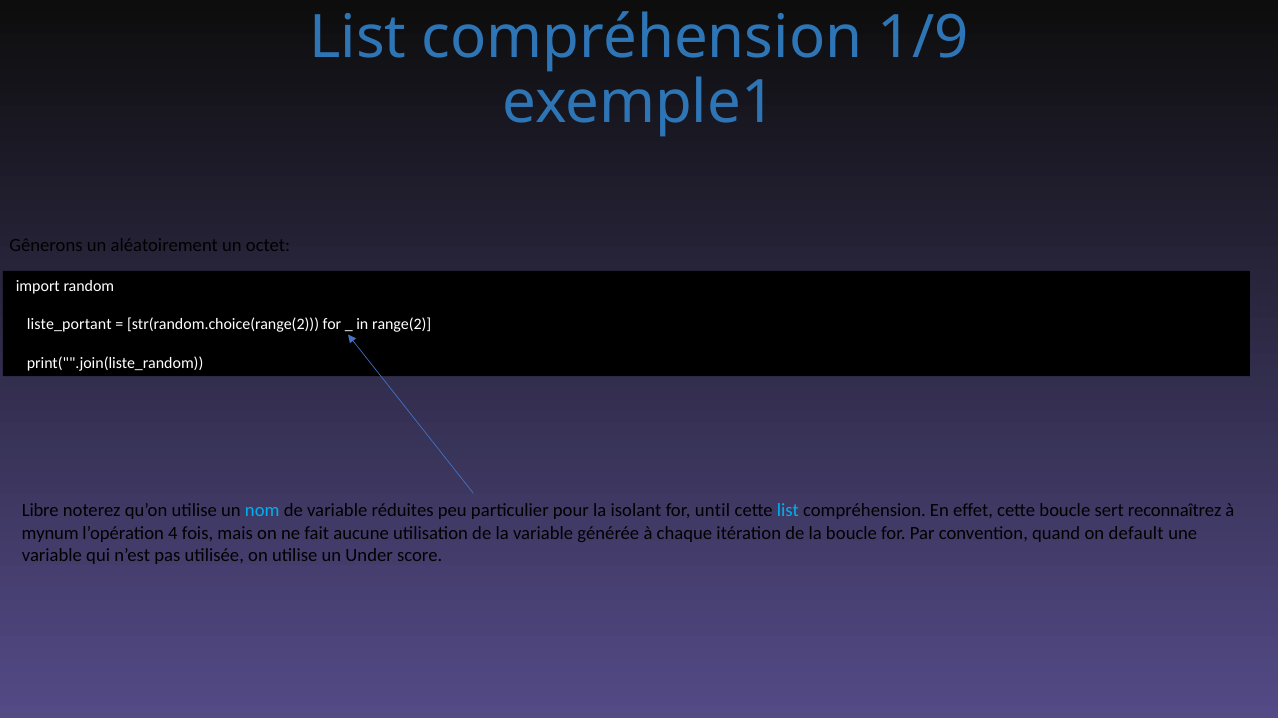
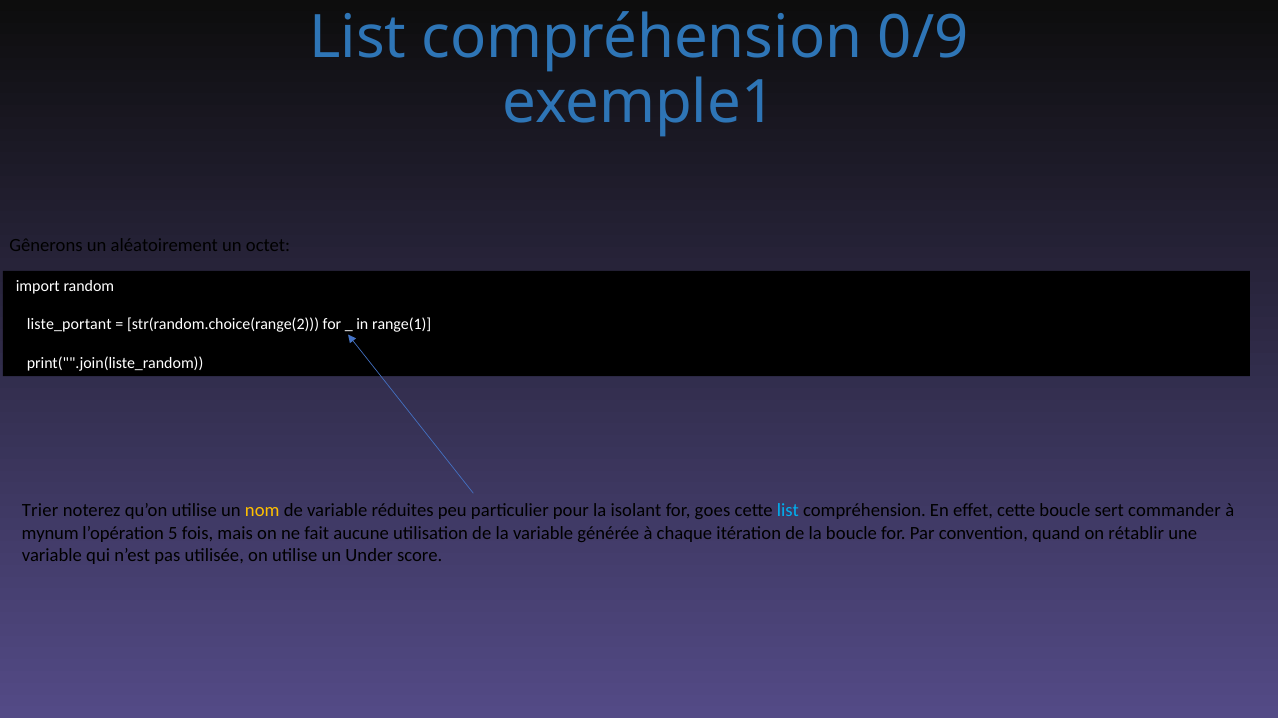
1/9: 1/9 -> 0/9 (923, 38)
range(2: range(2 -> range(1 (402, 325)
Libre: Libre -> Trier (40, 510)
nom colour: light blue -> yellow (262, 510)
until: until -> goes (712, 510)
reconnaîtrez: reconnaîtrez -> commander (1174, 510)
4: 4 -> 5 (173, 533)
default: default -> rétablir (1136, 533)
